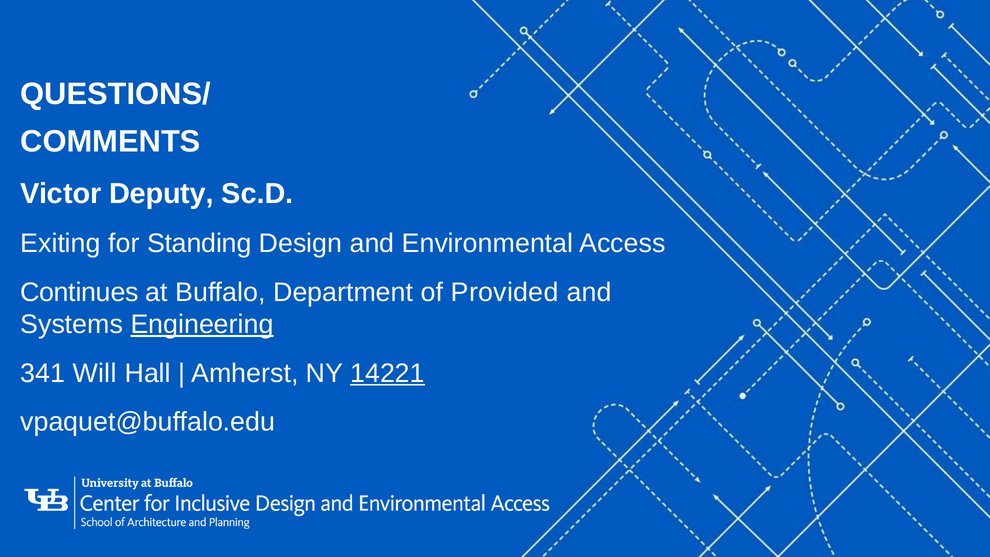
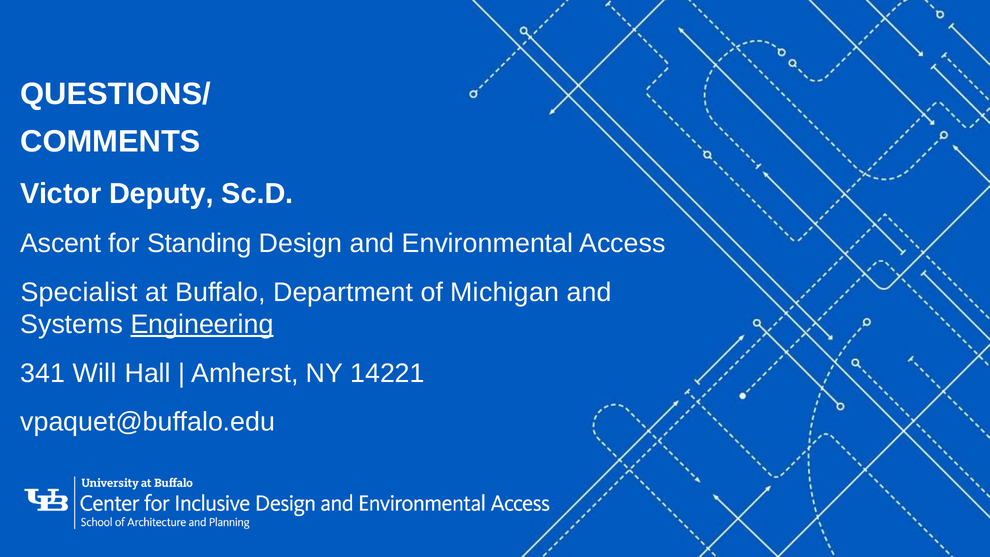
Exiting: Exiting -> Ascent (61, 243)
Continues: Continues -> Specialist (79, 292)
Provided: Provided -> Michigan (505, 292)
14221 underline: present -> none (387, 373)
